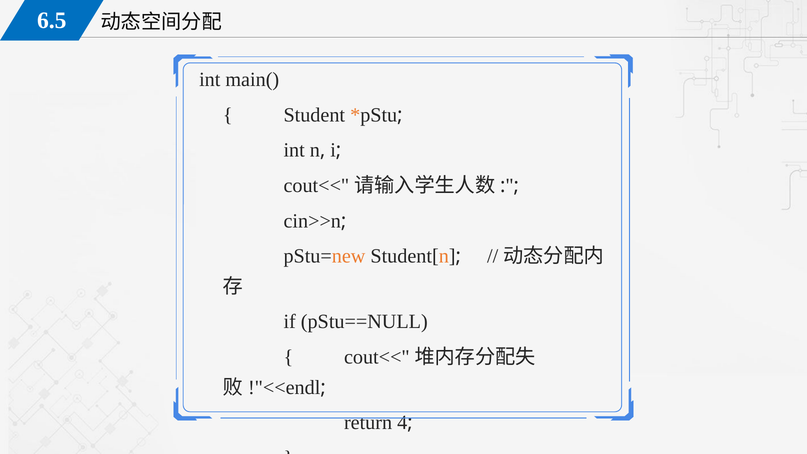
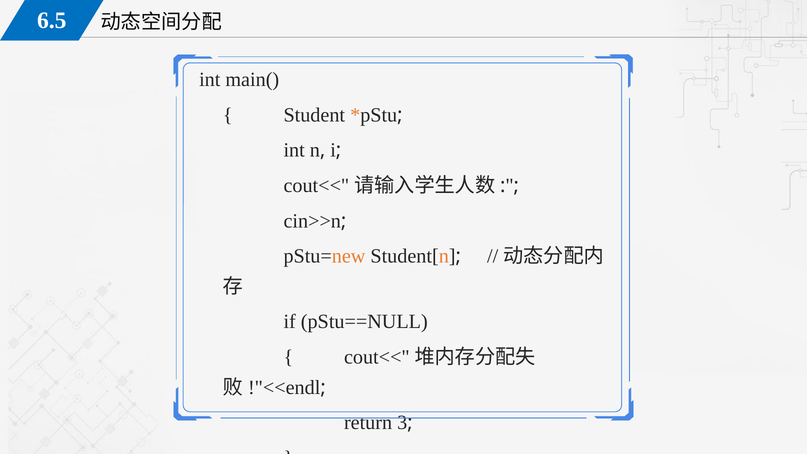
4: 4 -> 3 (402, 423)
